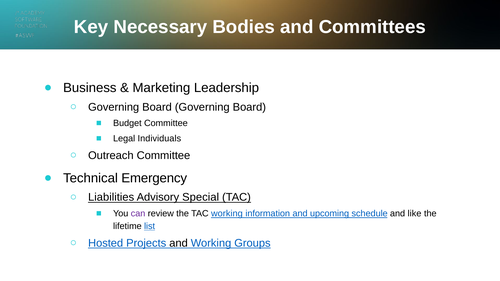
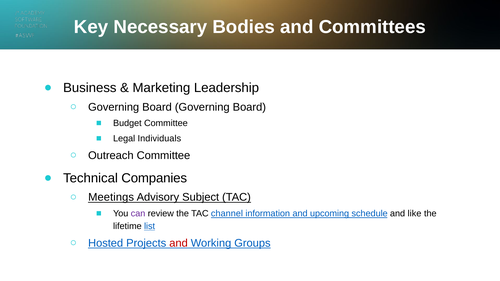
Emergency: Emergency -> Companies (154, 178)
Liabilities: Liabilities -> Meetings (111, 198)
Special: Special -> Subject (201, 198)
TAC working: working -> channel (227, 214)
and colour: black -> red (179, 243)
